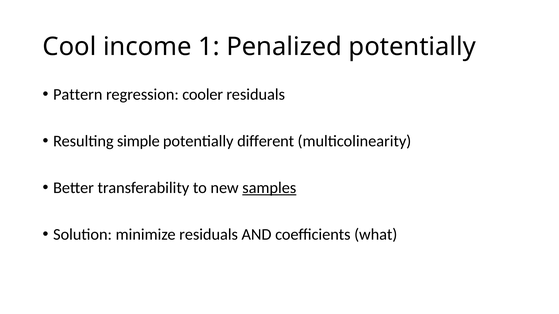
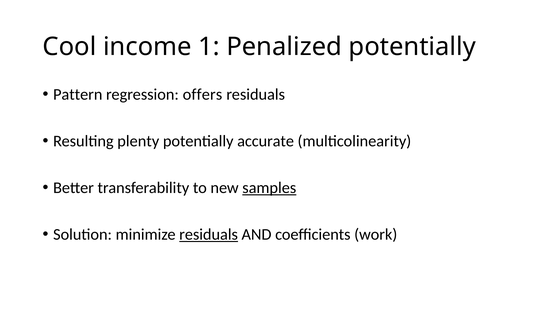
cooler: cooler -> offers (202, 94)
simple: simple -> plenty (138, 141)
different: different -> accurate (266, 141)
residuals underline: none -> present (209, 235)
what: what -> work (376, 235)
